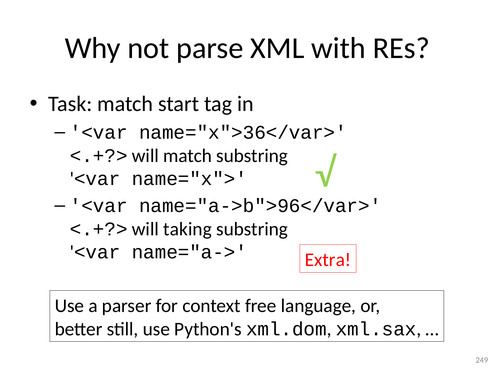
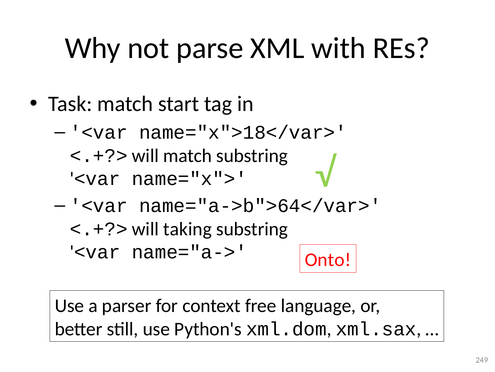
name="x">36</var>: name="x">36</var> -> name="x">18</var> (243, 132)
name="a->b">96</var>: name="a->b">96</var> -> name="a->b">64</var> (260, 205)
Extra: Extra -> Onto (328, 259)
